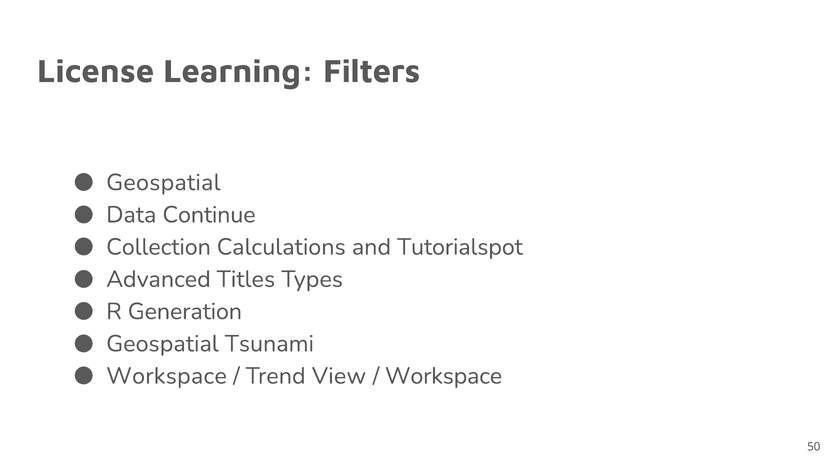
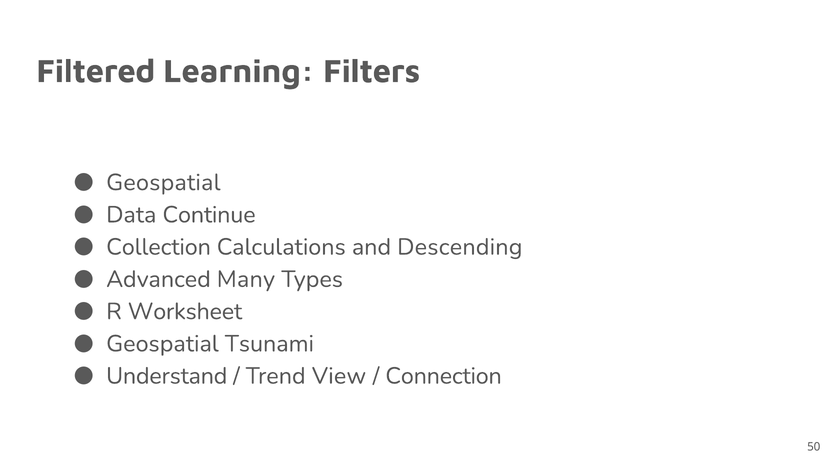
License: License -> Filtered (96, 71)
Tutorialspot: Tutorialspot -> Descending (460, 247)
Titles: Titles -> Many (246, 279)
Generation: Generation -> Worksheet (185, 311)
Workspace: Workspace -> Understand (167, 376)
Workspace: Workspace -> Connection (444, 376)
